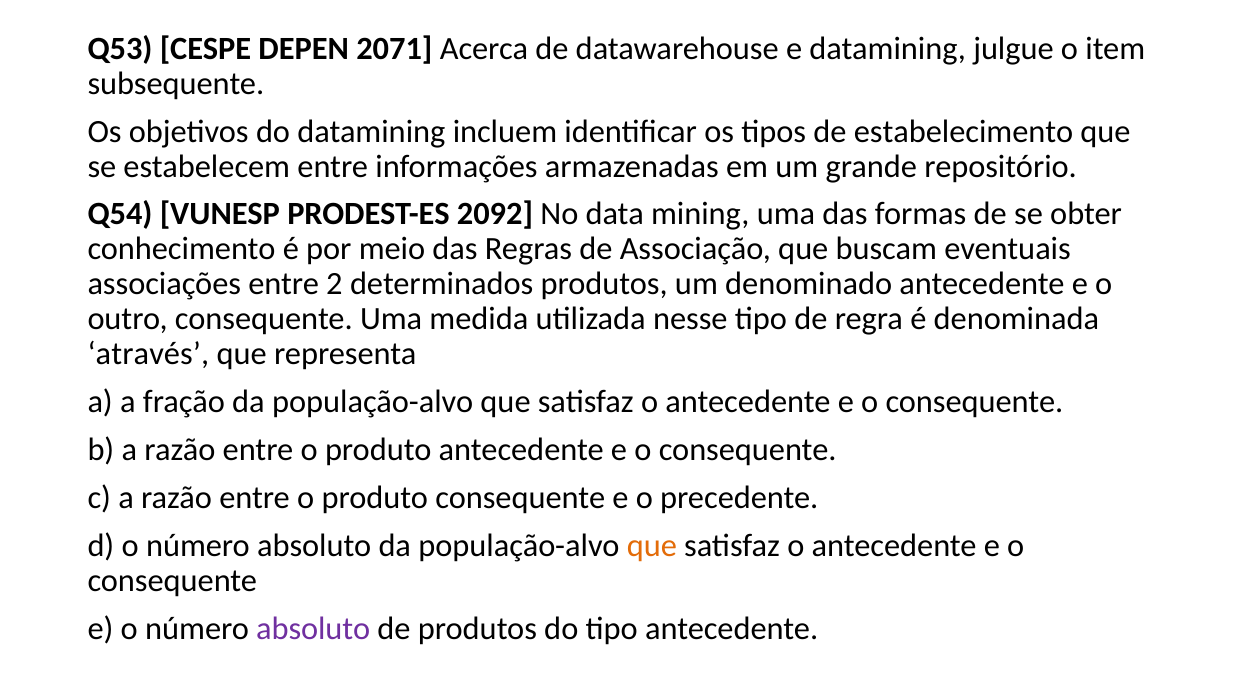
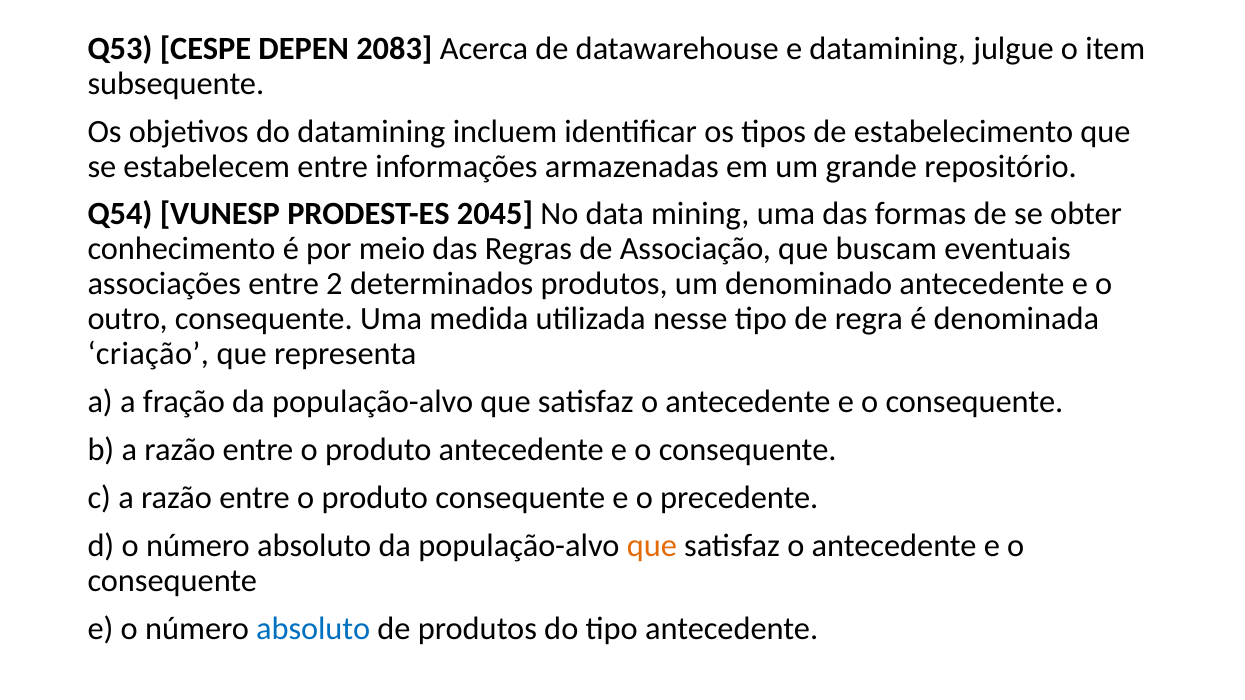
2071: 2071 -> 2083 (394, 48)
2092: 2092 -> 2045 (495, 214)
através: através -> criação (148, 354)
absoluto colour: purple -> blue (313, 629)
